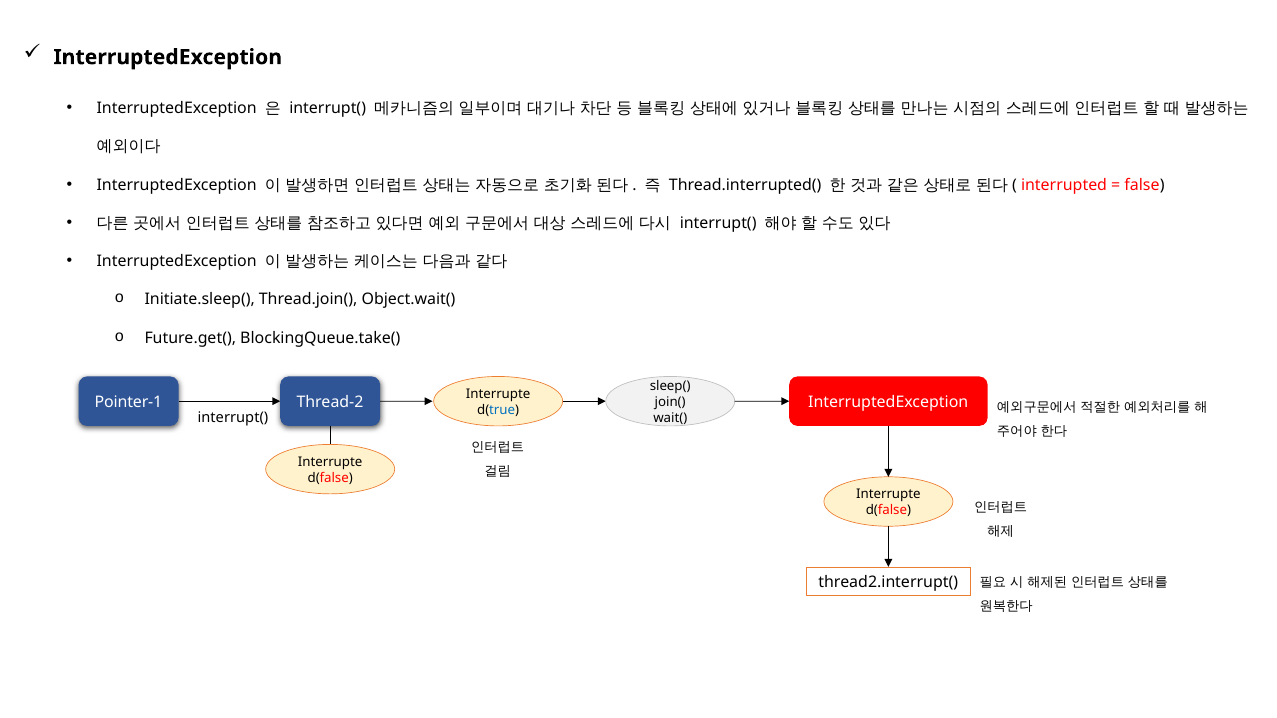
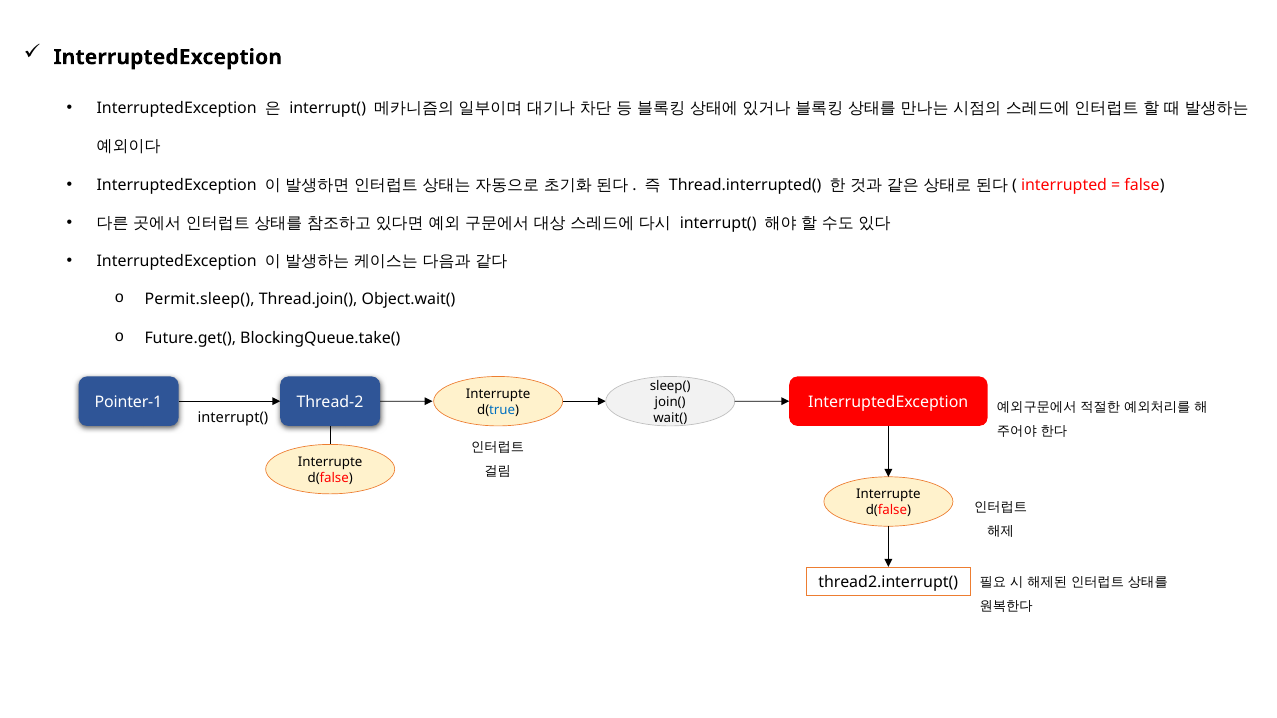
Initiate.sleep(: Initiate.sleep( -> Permit.sleep( (200, 300)
